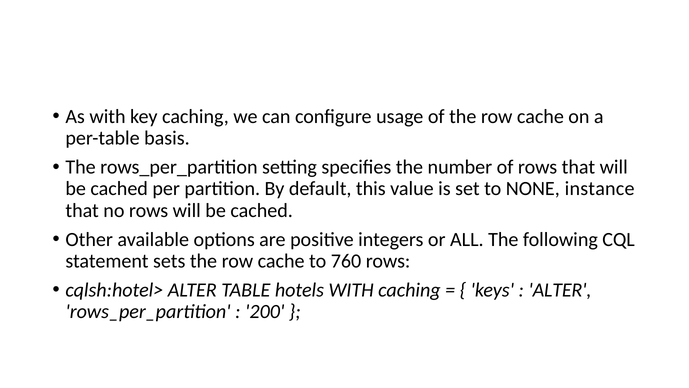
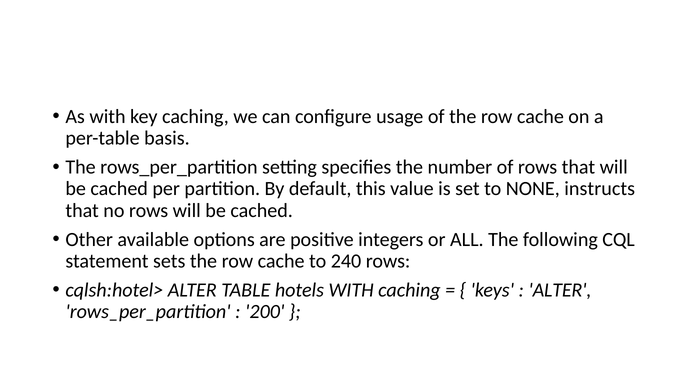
instance: instance -> instructs (600, 189)
760: 760 -> 240 (346, 261)
